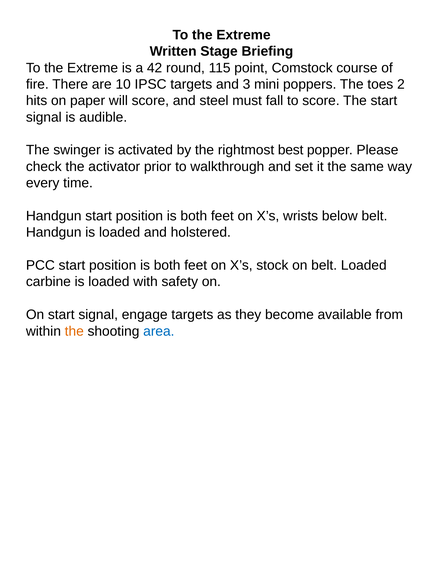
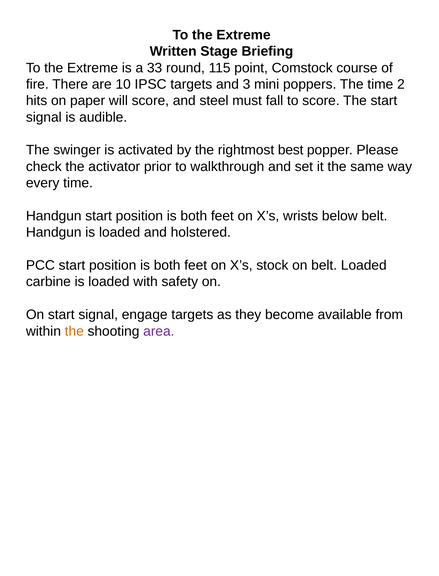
42: 42 -> 33 (155, 68)
The toes: toes -> time (380, 84)
area colour: blue -> purple (159, 331)
